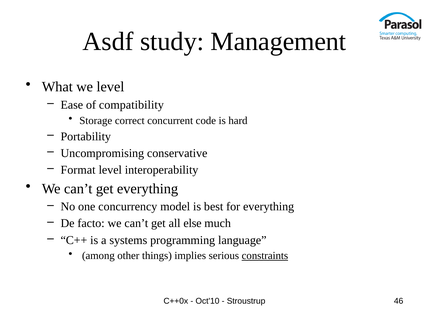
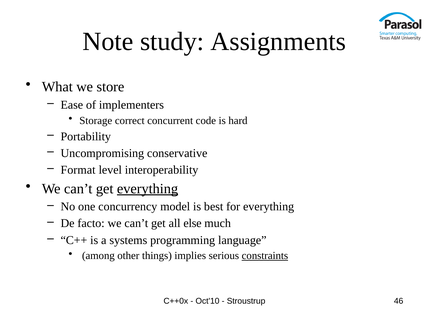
Asdf: Asdf -> Note (108, 42)
Management: Management -> Assignments (278, 42)
we level: level -> store (110, 87)
compatibility: compatibility -> implementers (131, 105)
everything underline: none -> present (148, 189)
